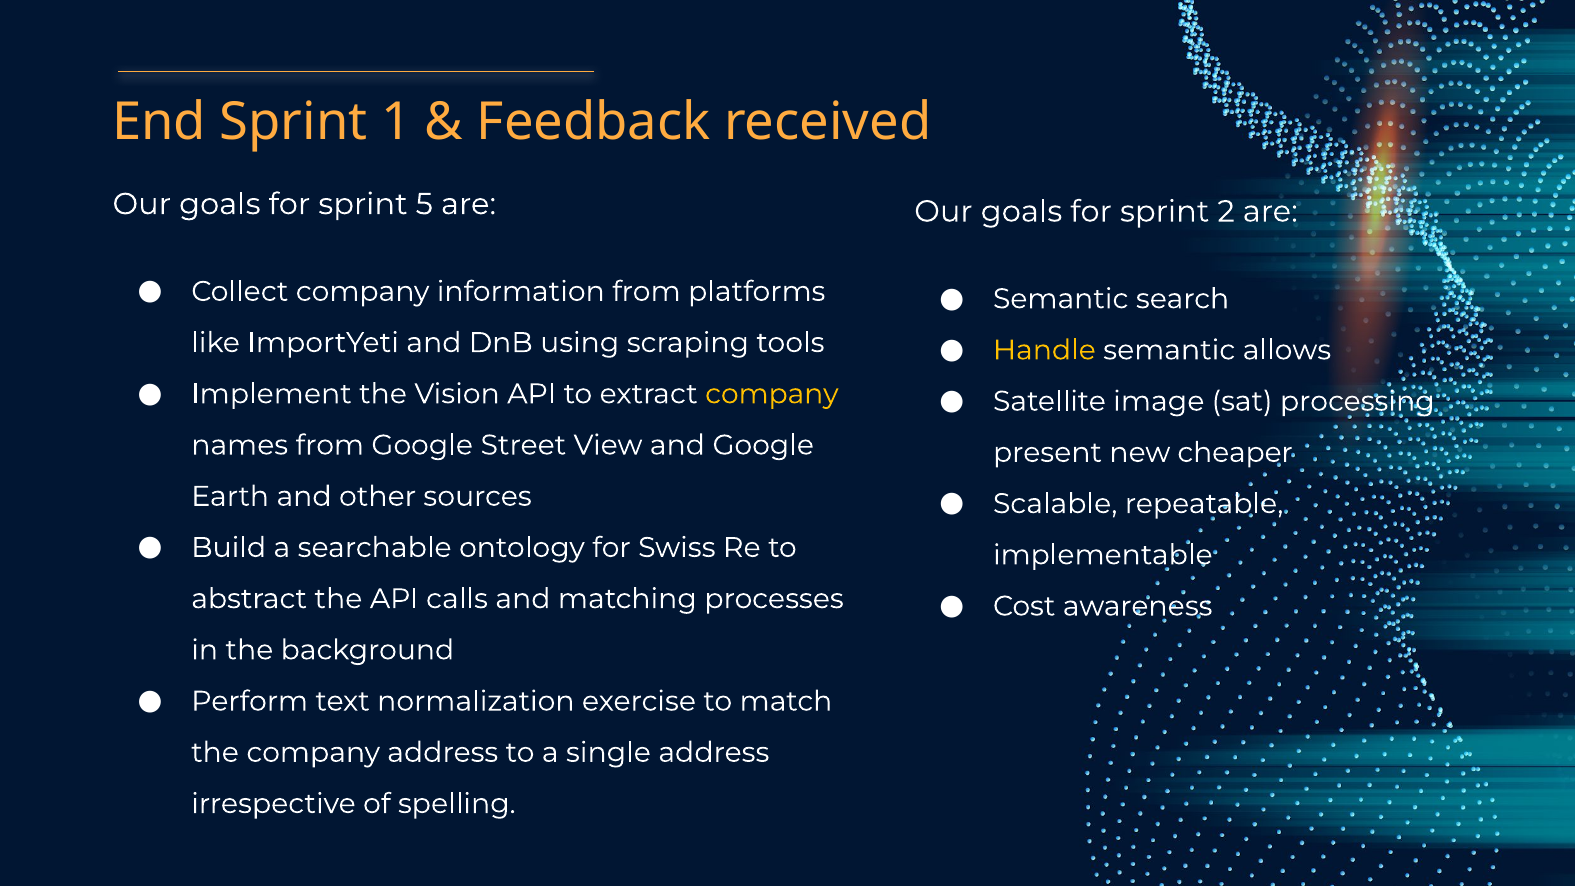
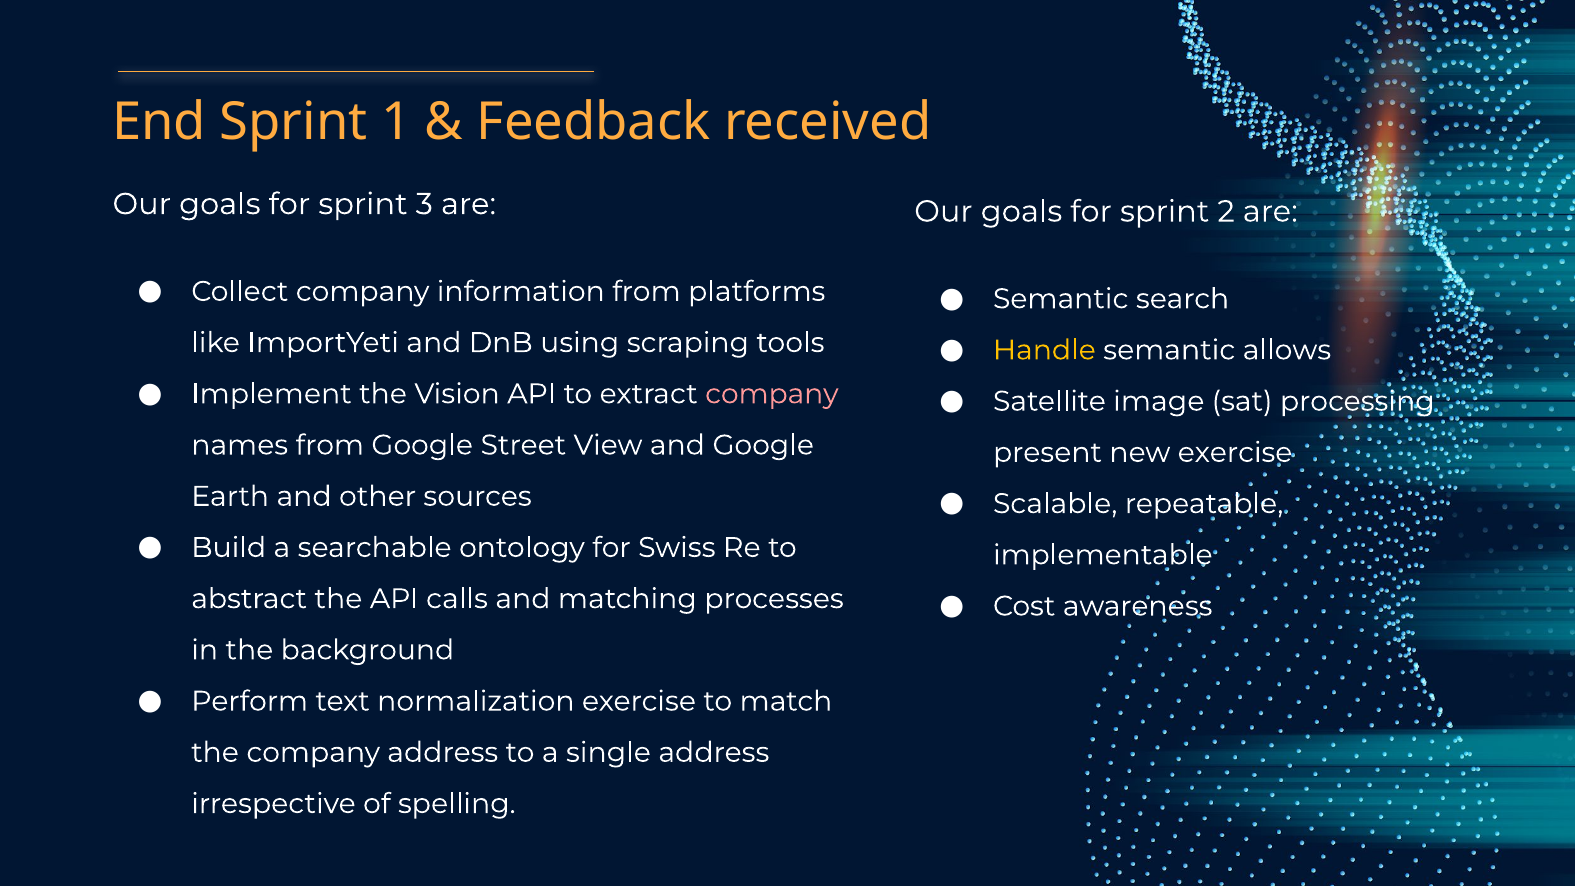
5: 5 -> 3 (424, 204)
company colour: yellow -> pink (772, 394)
new cheaper: cheaper -> exercise (1235, 453)
